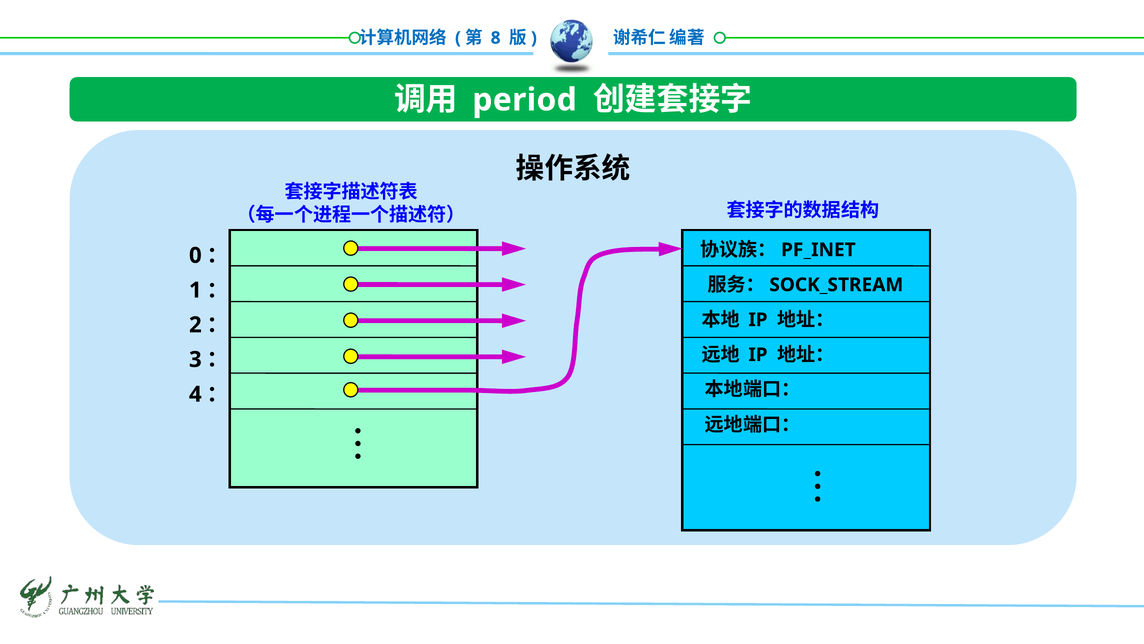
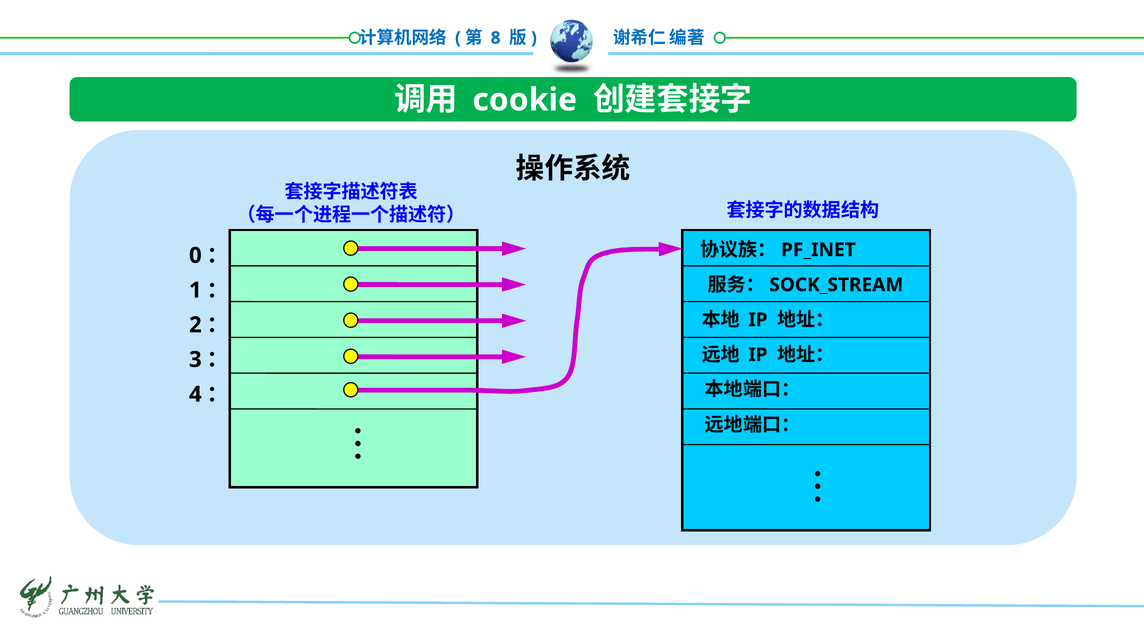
period: period -> cookie (525, 100)
